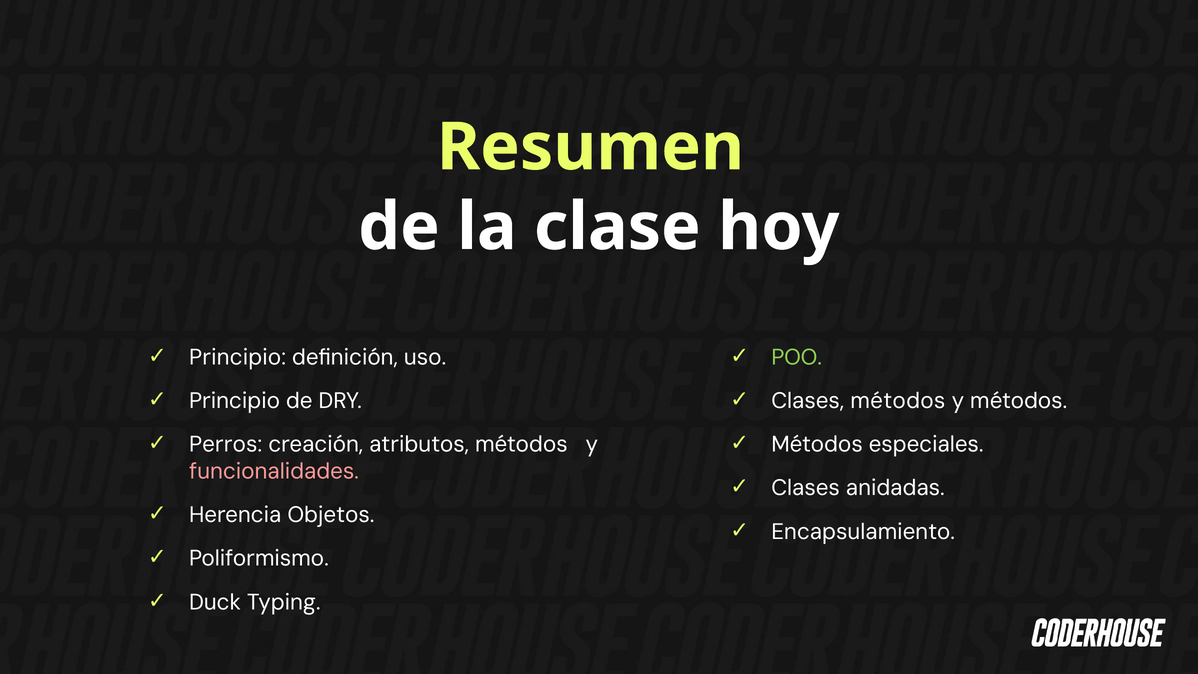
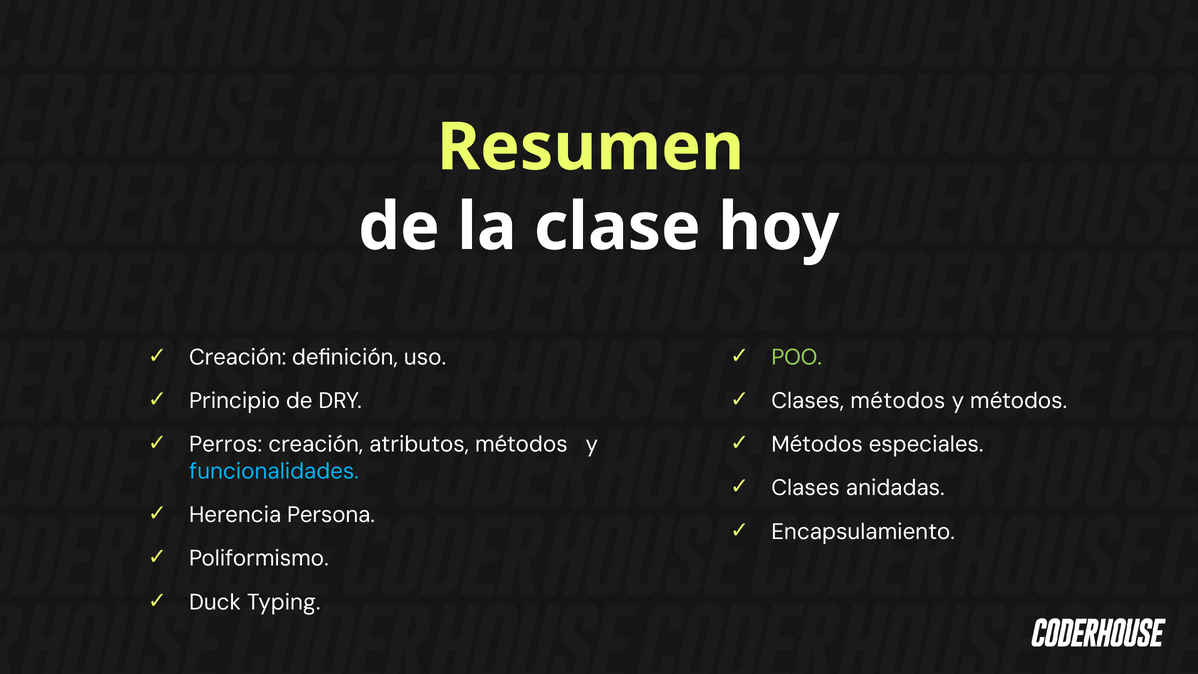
Principio: Principio -> Creación (238, 357)
funcionalidades colour: pink -> light blue (274, 471)
Objetos: Objetos -> Persona (331, 515)
